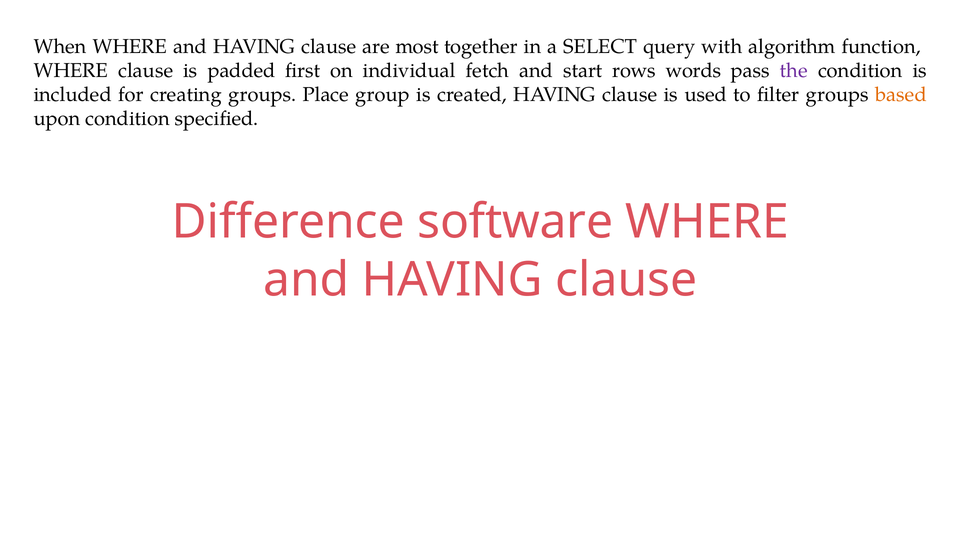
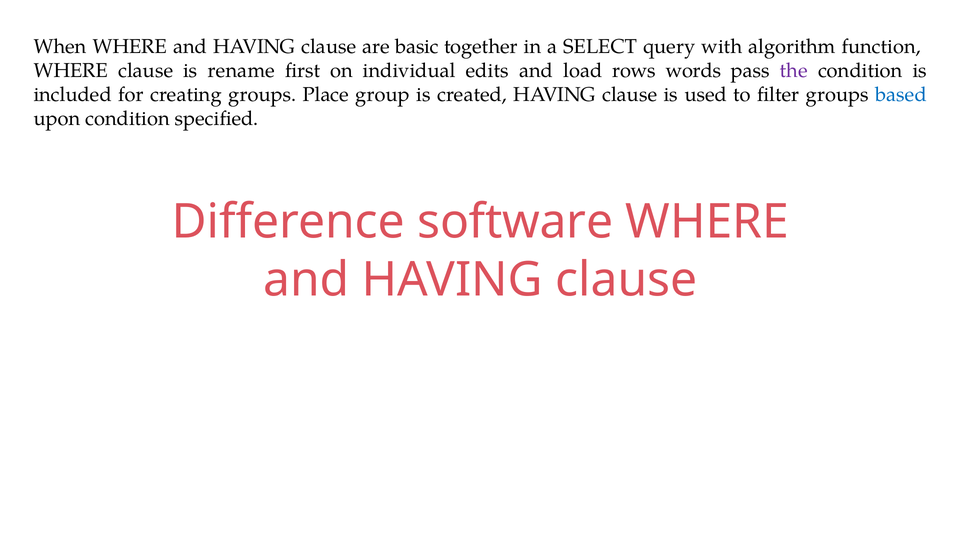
most: most -> basic (417, 47)
padded: padded -> rename (241, 71)
fetch: fetch -> edits (487, 71)
start: start -> load (583, 71)
based colour: orange -> blue (901, 95)
